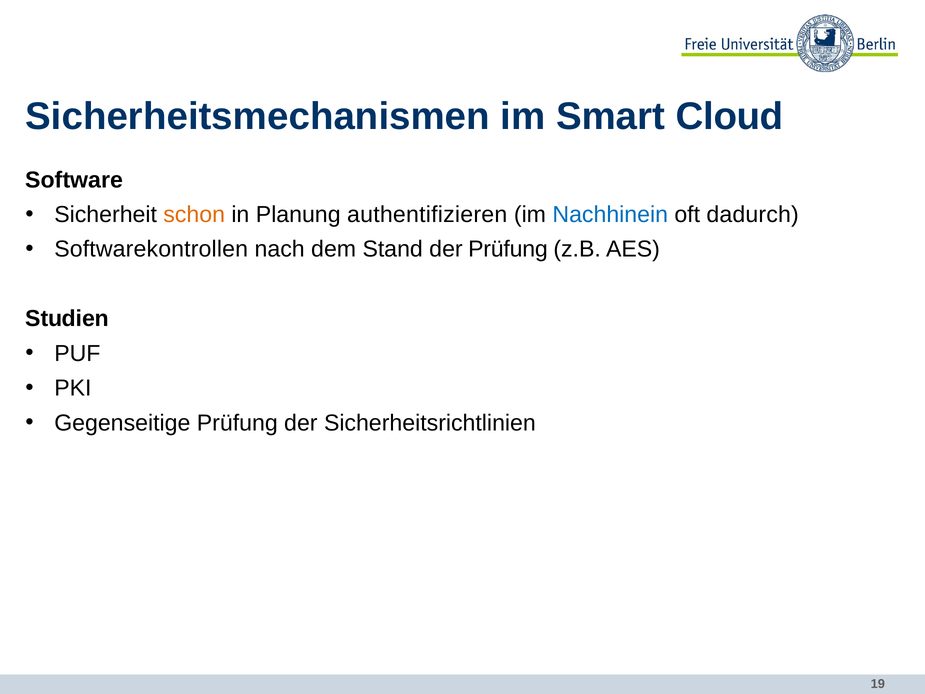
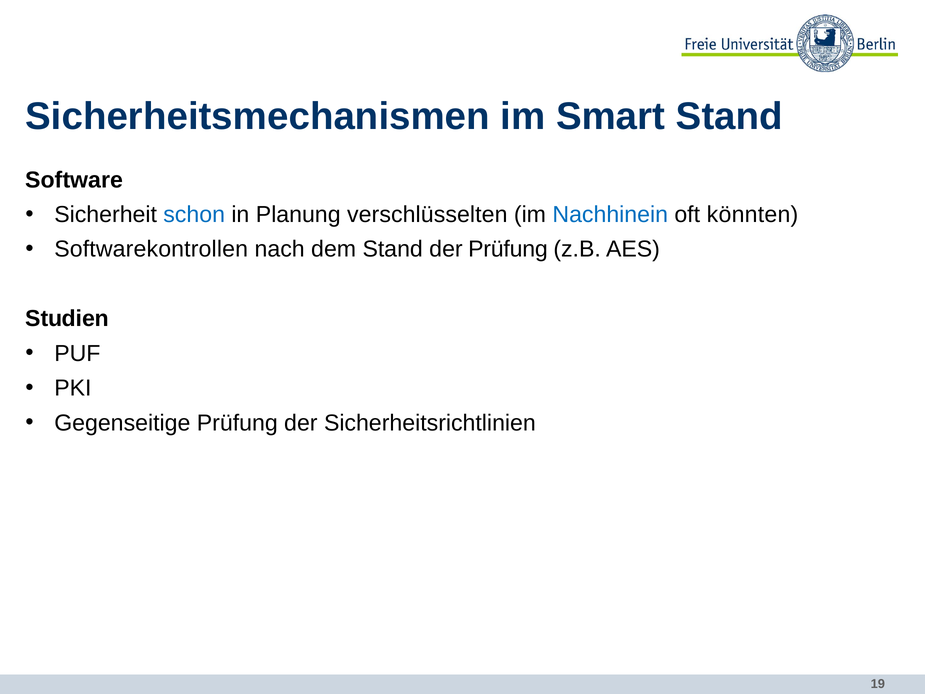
Smart Cloud: Cloud -> Stand (729, 116)
schon colour: orange -> blue (194, 215)
authentifizieren: authentifizieren -> verschlüsselten (427, 215)
dadurch: dadurch -> könnten (753, 215)
